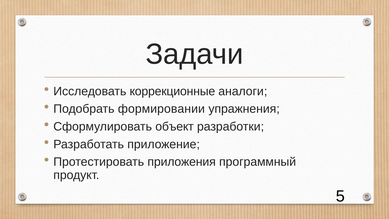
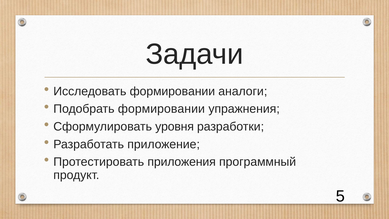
Исследовать коррекционные: коррекционные -> формировании (172, 91)
объект: объект -> уровня (175, 126)
